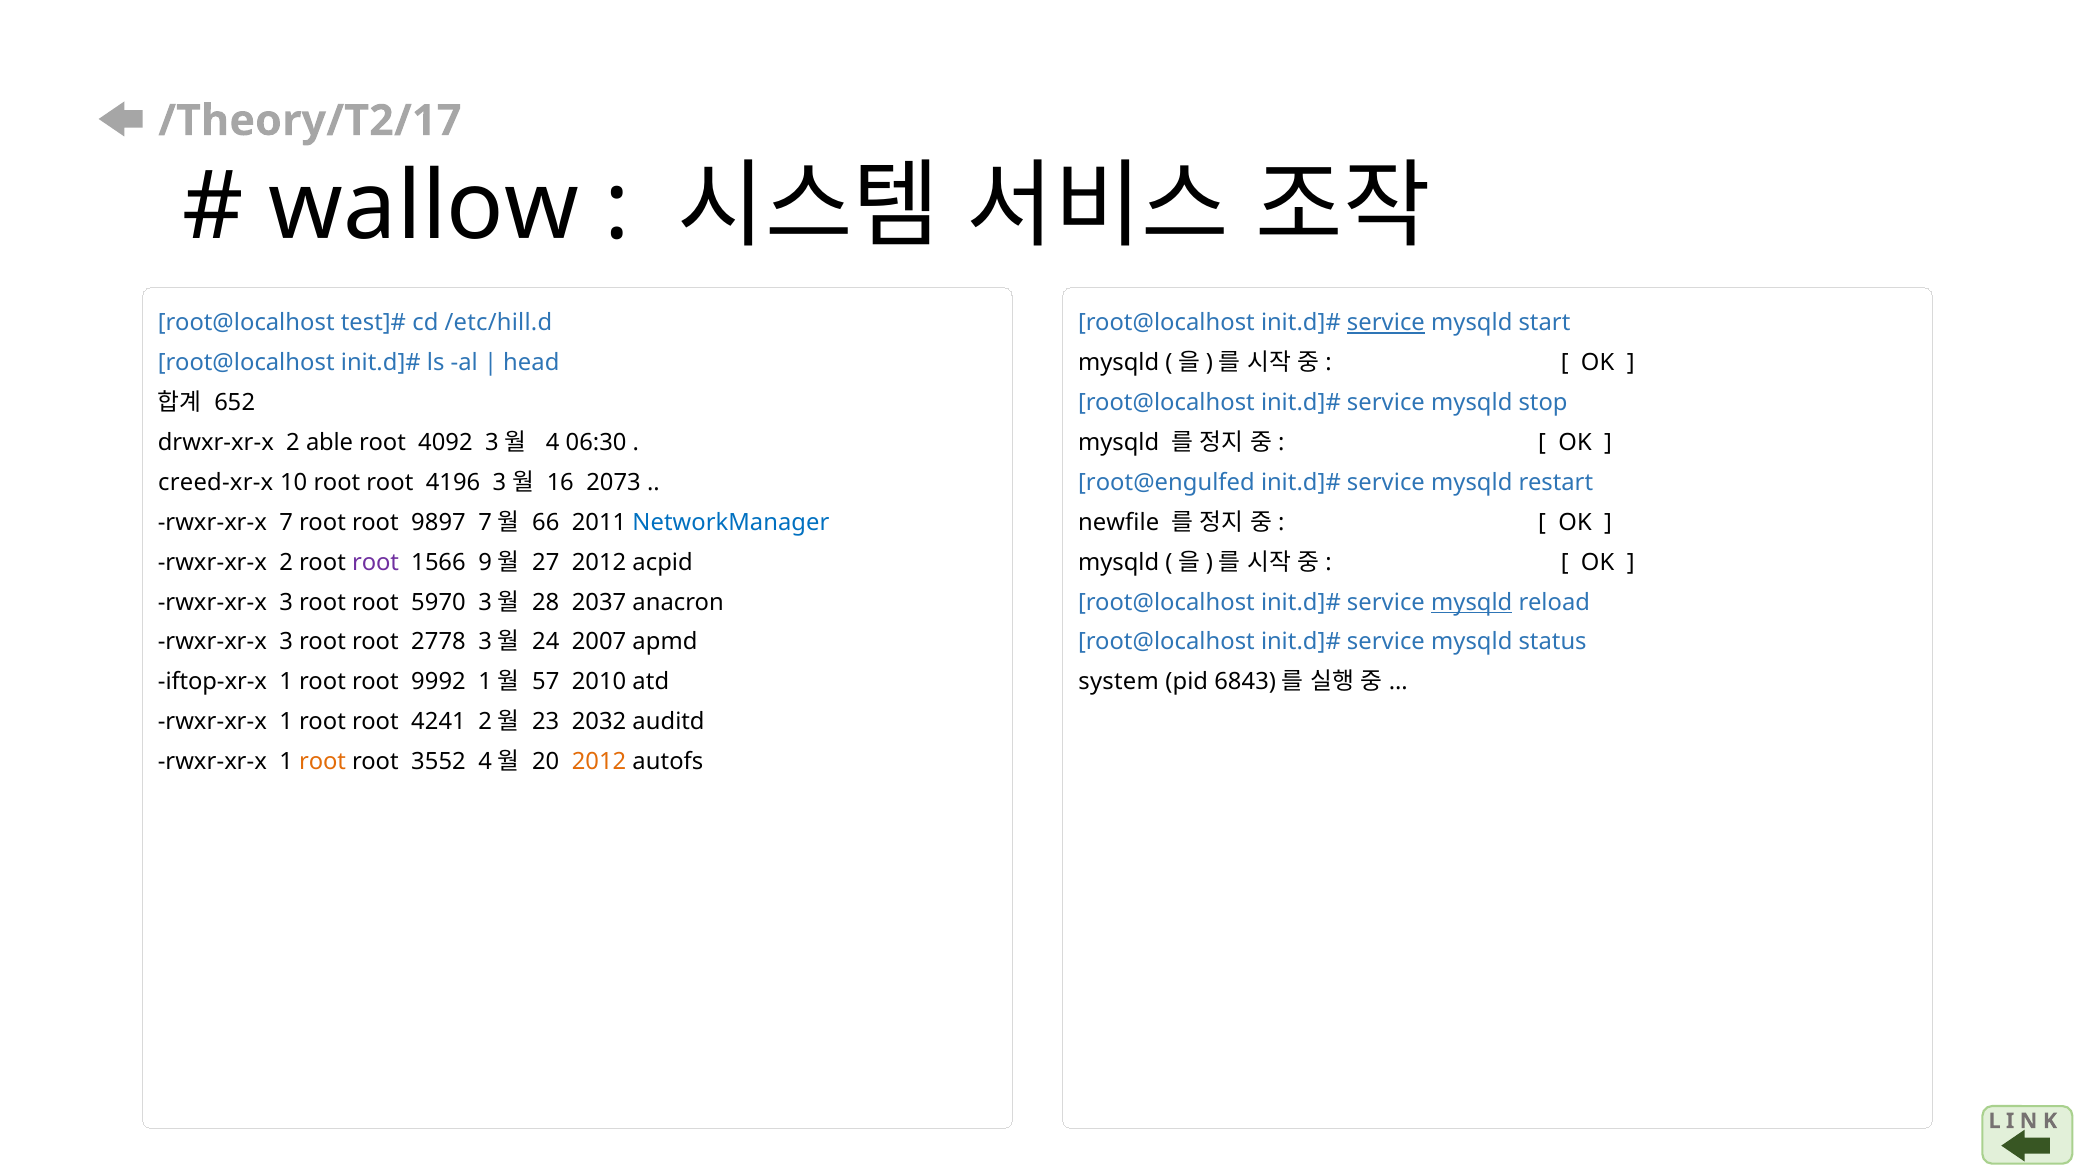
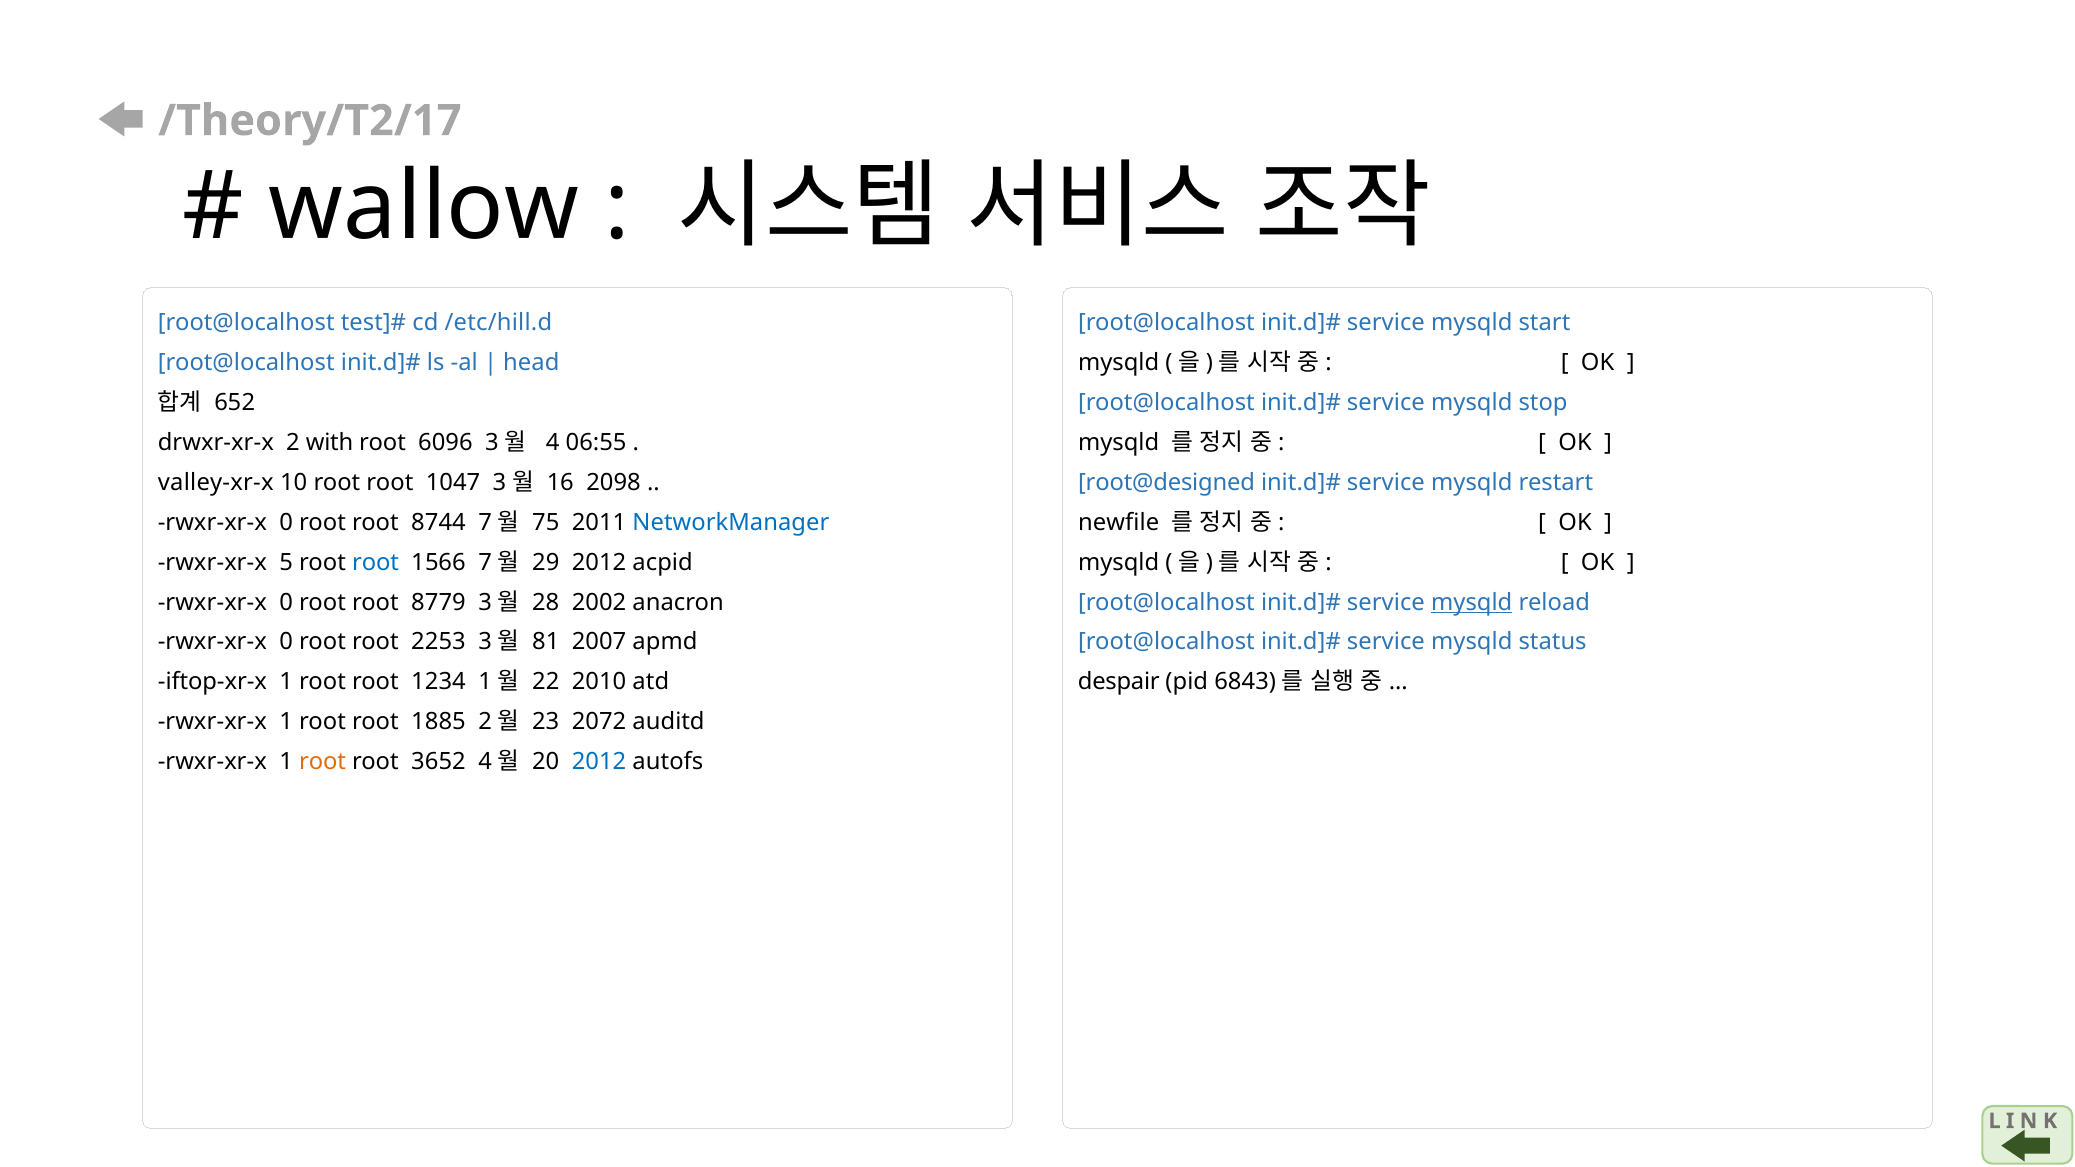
service underline: present -> none (1386, 323)
able: able -> with (330, 442)
4092: 4092 -> 6096 (445, 442)
06:30: 06:30 -> 06:55 (596, 442)
creed-xr-x: creed-xr-x -> valley-xr-x (216, 482)
4196: 4196 -> 1047 (453, 482)
2073: 2073 -> 2098 (614, 482)
root@engulfed: root@engulfed -> root@designed (1167, 482)
7: 7 -> 0 (286, 522)
9897: 9897 -> 8744 (438, 522)
66: 66 -> 75 (546, 522)
rwxr-xr-x 2: 2 -> 5 (286, 562)
root colour: purple -> blue (376, 562)
1566 9: 9 -> 7 (485, 562)
27: 27 -> 29 (546, 562)
3: 3 -> 0 (286, 602)
5970: 5970 -> 8779 (438, 602)
2037: 2037 -> 2002 (599, 602)
3: 3 -> 0 (286, 642)
2778: 2778 -> 2253 (438, 642)
24: 24 -> 81 (546, 642)
9992: 9992 -> 1234 (438, 682)
57: 57 -> 22 (546, 682)
system: system -> despair (1119, 682)
4241: 4241 -> 1885 (438, 722)
2032: 2032 -> 2072 (599, 722)
3552: 3552 -> 3652 (438, 762)
2012 colour: orange -> blue (599, 762)
